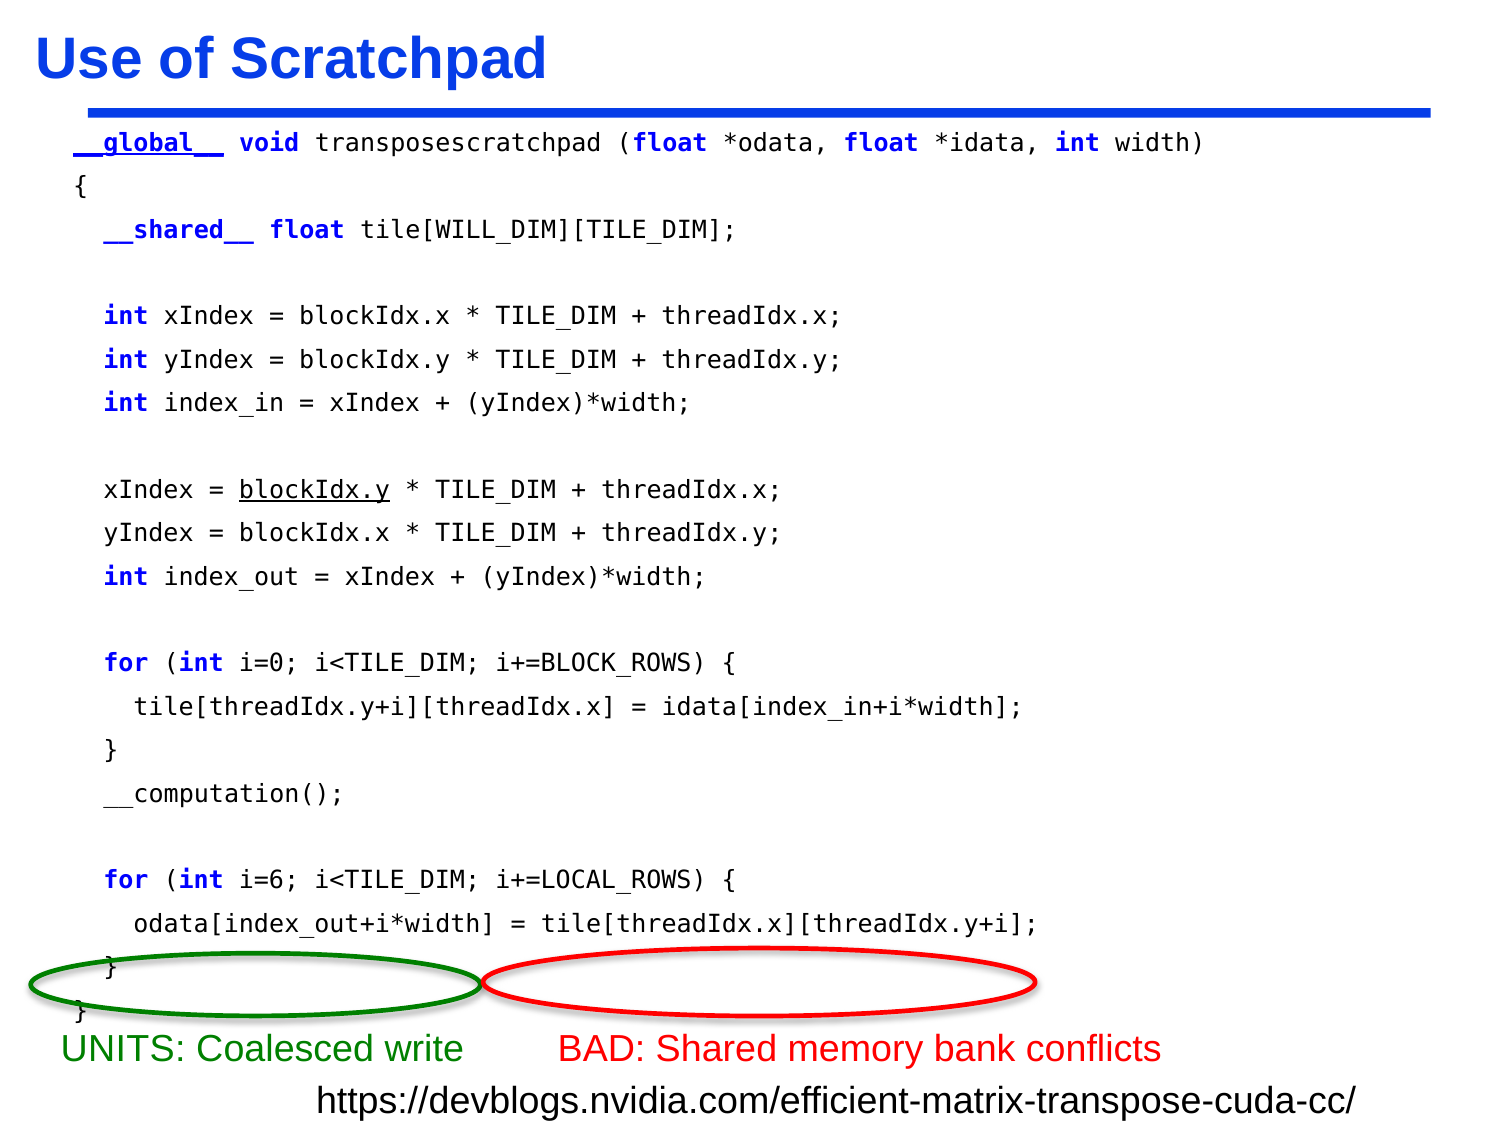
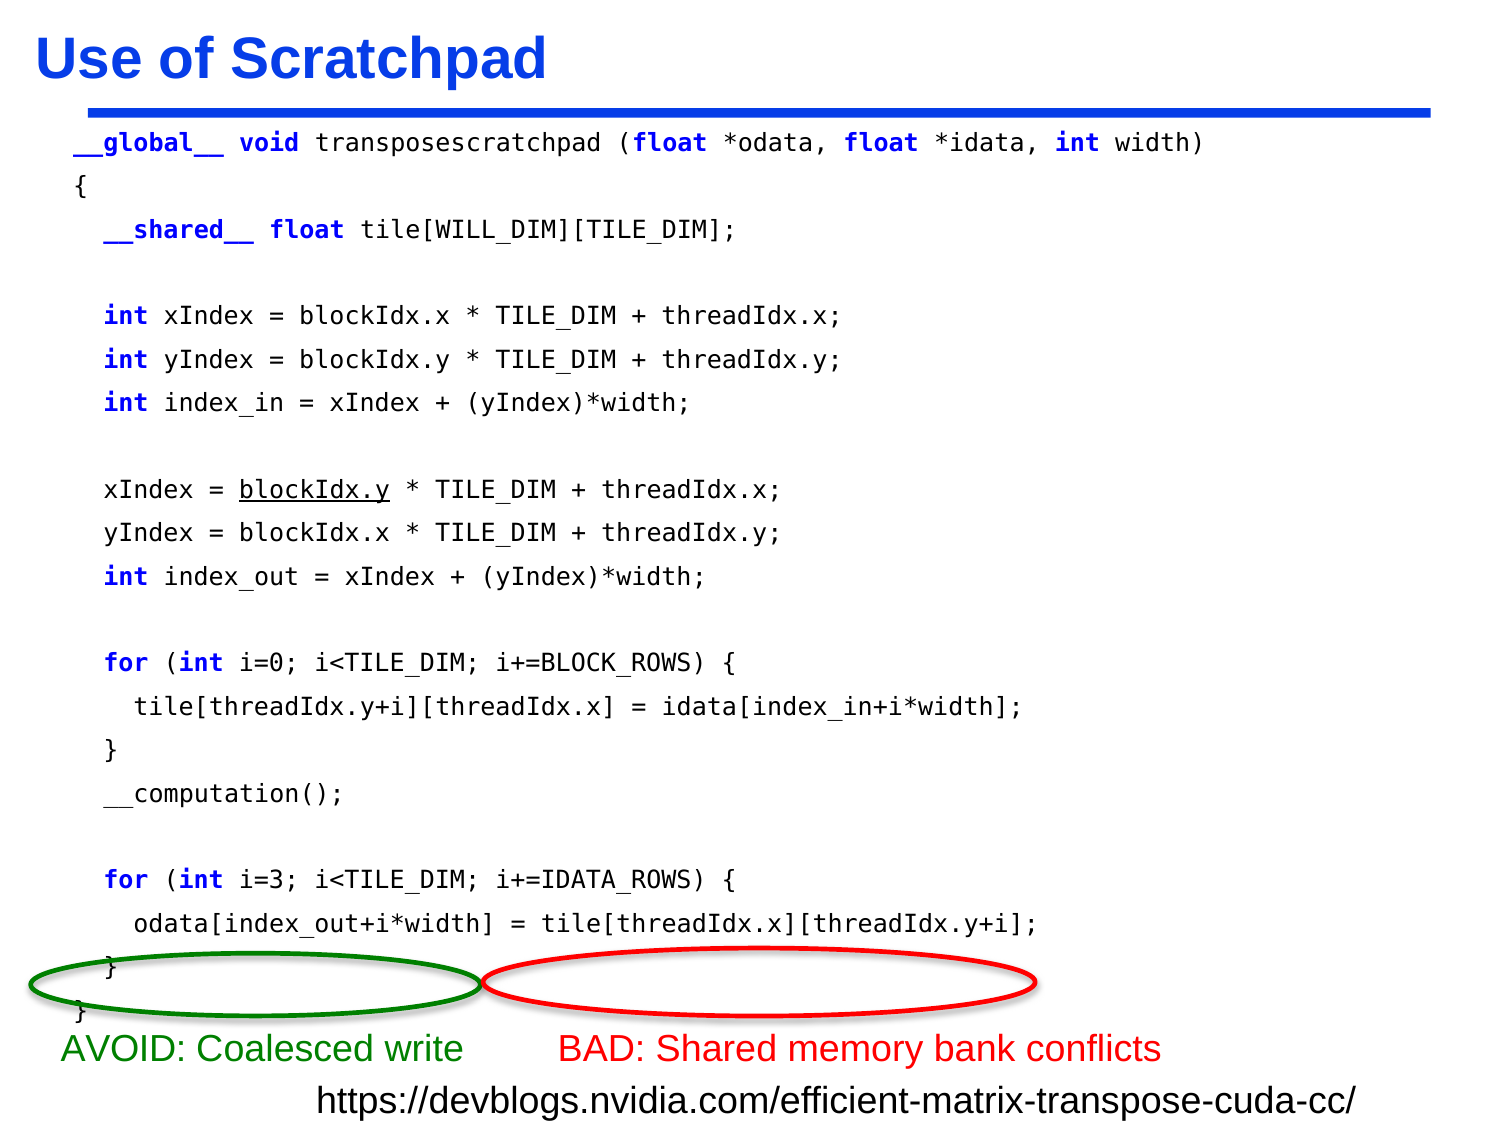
__global__ underline: present -> none (149, 143)
i=6: i=6 -> i=3 (269, 881)
i+=LOCAL_ROWS: i+=LOCAL_ROWS -> i+=IDATA_ROWS (601, 881)
UNITS: UNITS -> AVOID (123, 1049)
